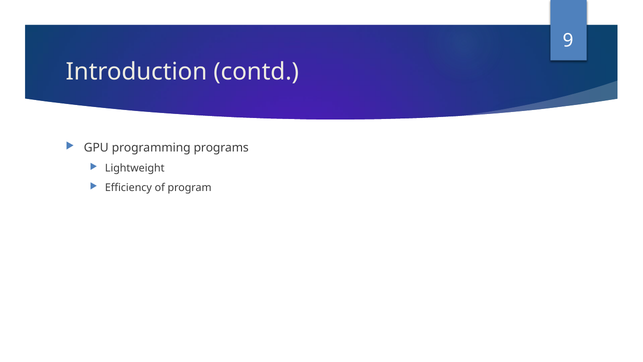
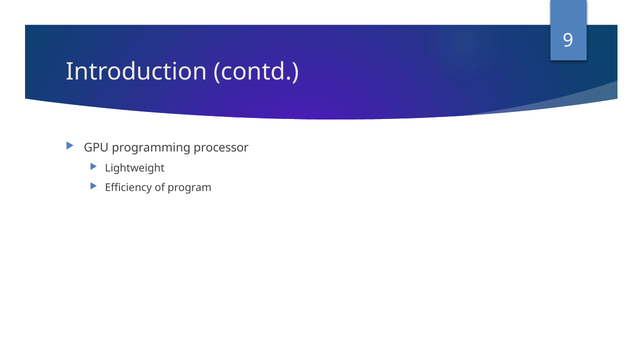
programs: programs -> processor (221, 148)
